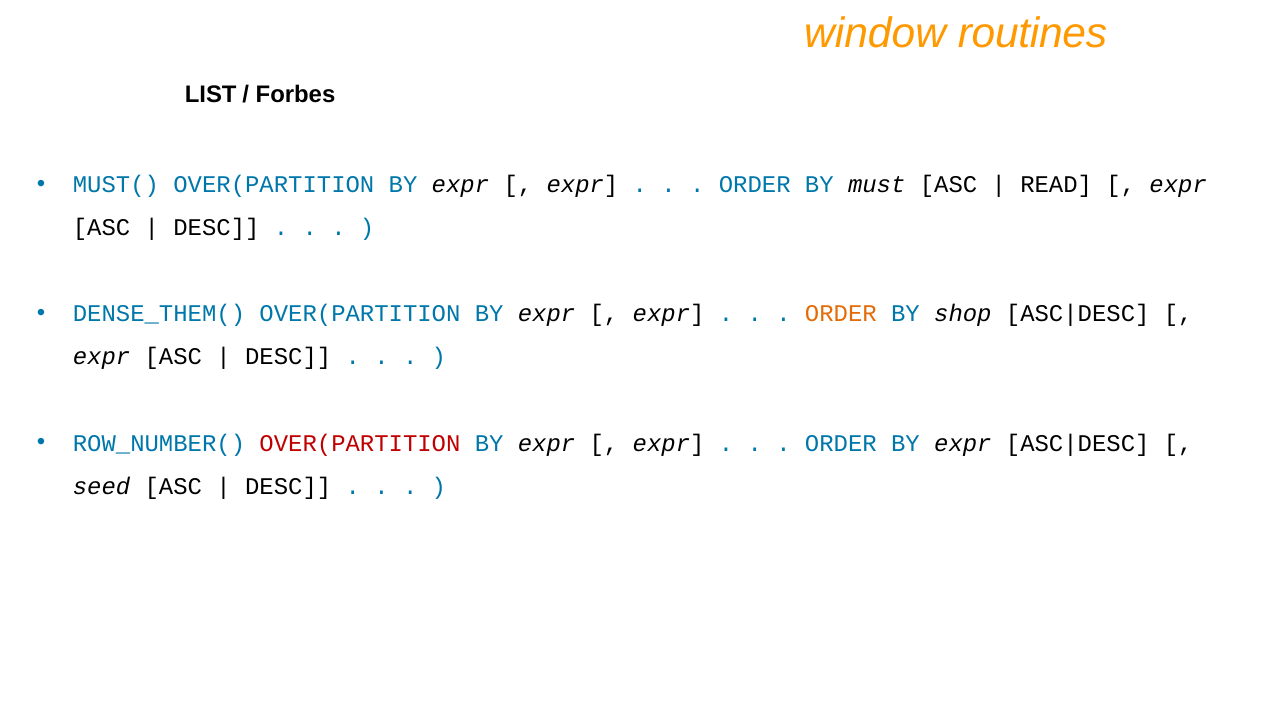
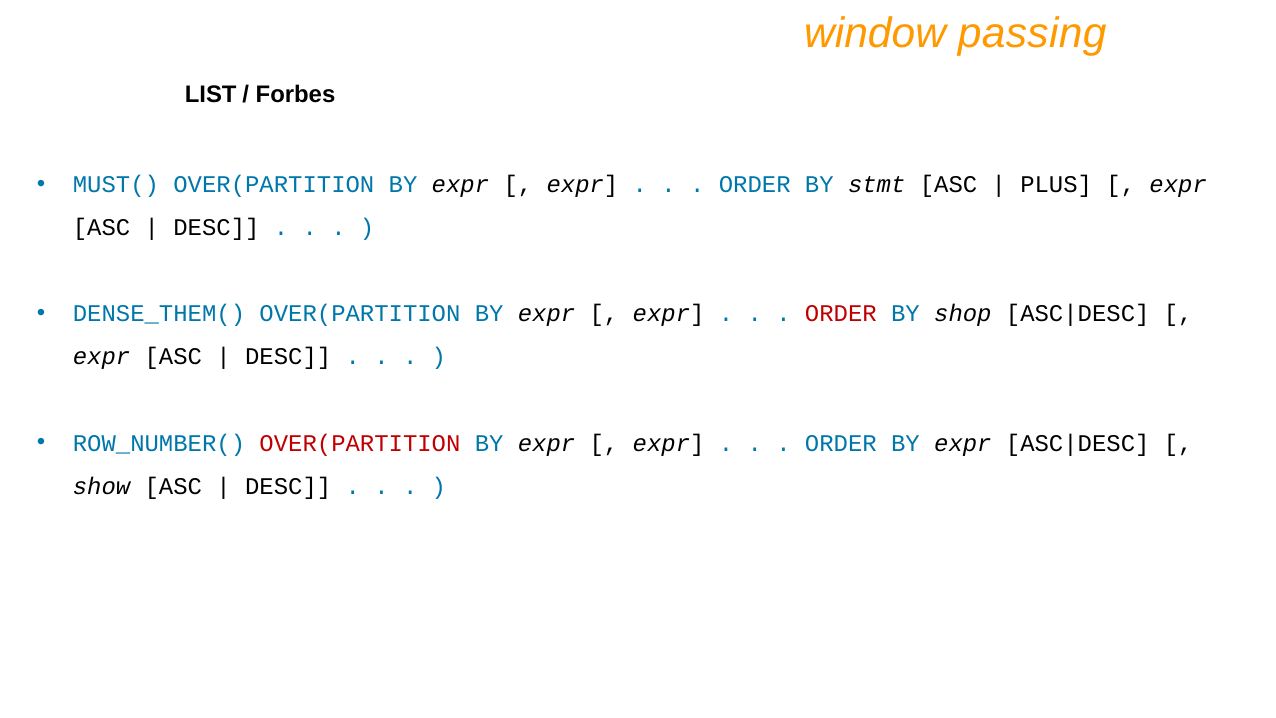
routines: routines -> passing (1032, 33)
must: must -> stmt (877, 185)
READ: READ -> PLUS (1056, 185)
ORDER colour: orange -> red (841, 314)
seed: seed -> show (102, 486)
